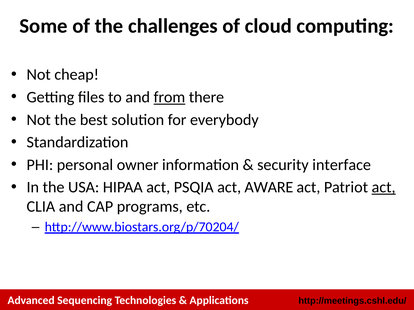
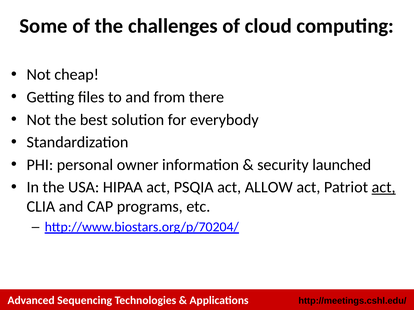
from underline: present -> none (169, 97)
interface: interface -> launched (342, 165)
AWARE: AWARE -> ALLOW (269, 188)
